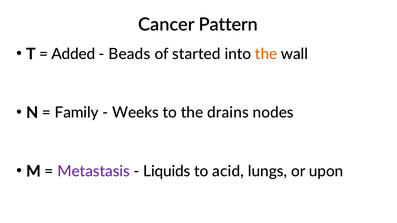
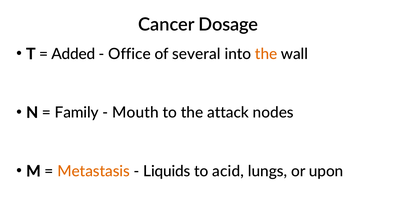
Pattern: Pattern -> Dosage (228, 25)
Beads: Beads -> Office (129, 54)
started: started -> several (196, 54)
Weeks: Weeks -> Mouth (135, 113)
drains: drains -> attack (228, 113)
Metastasis colour: purple -> orange (94, 171)
